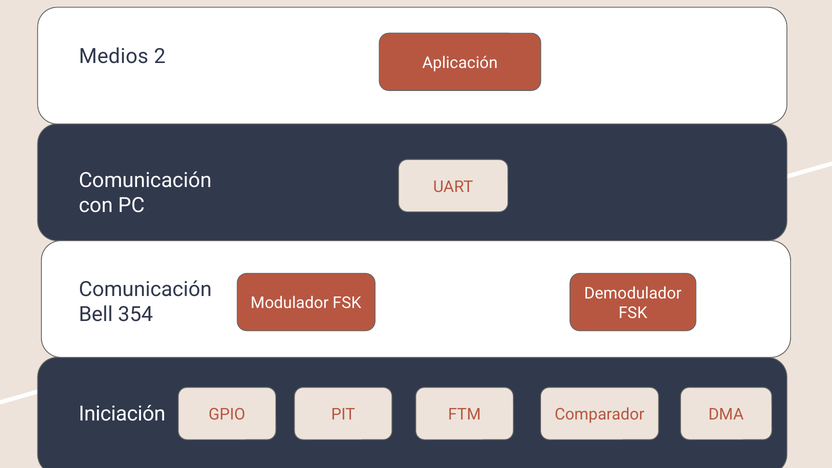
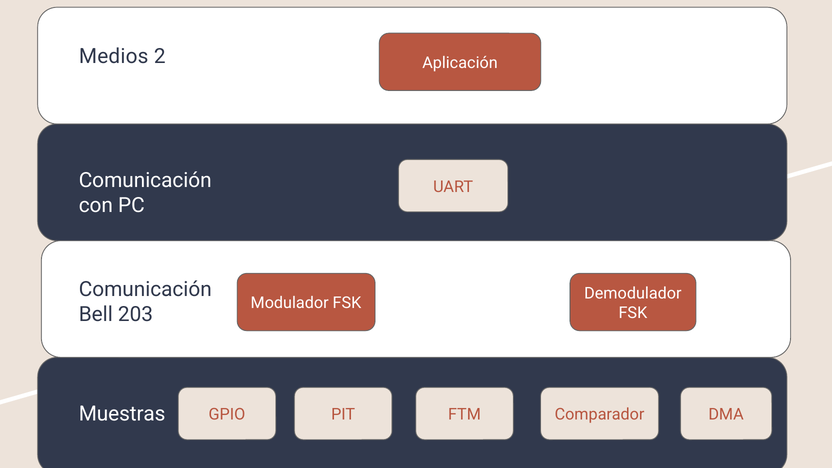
354: 354 -> 203 (136, 315)
Iniciación: Iniciación -> Muestras (122, 414)
